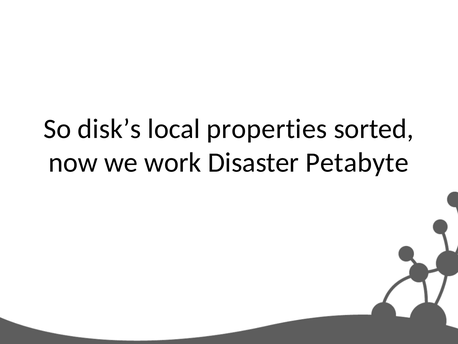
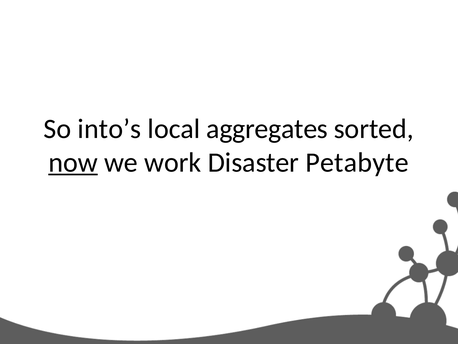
disk’s: disk’s -> into’s (109, 129)
properties: properties -> aggregates (267, 129)
now underline: none -> present (73, 162)
